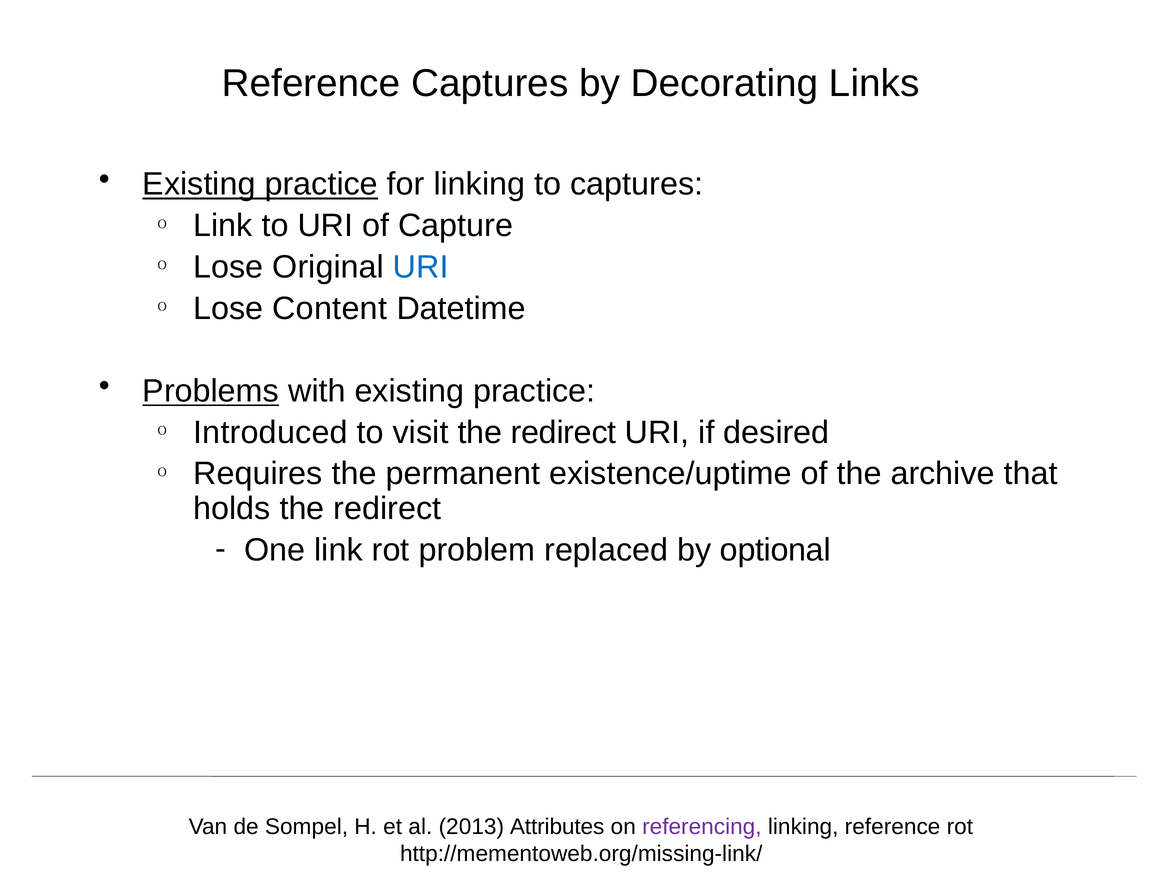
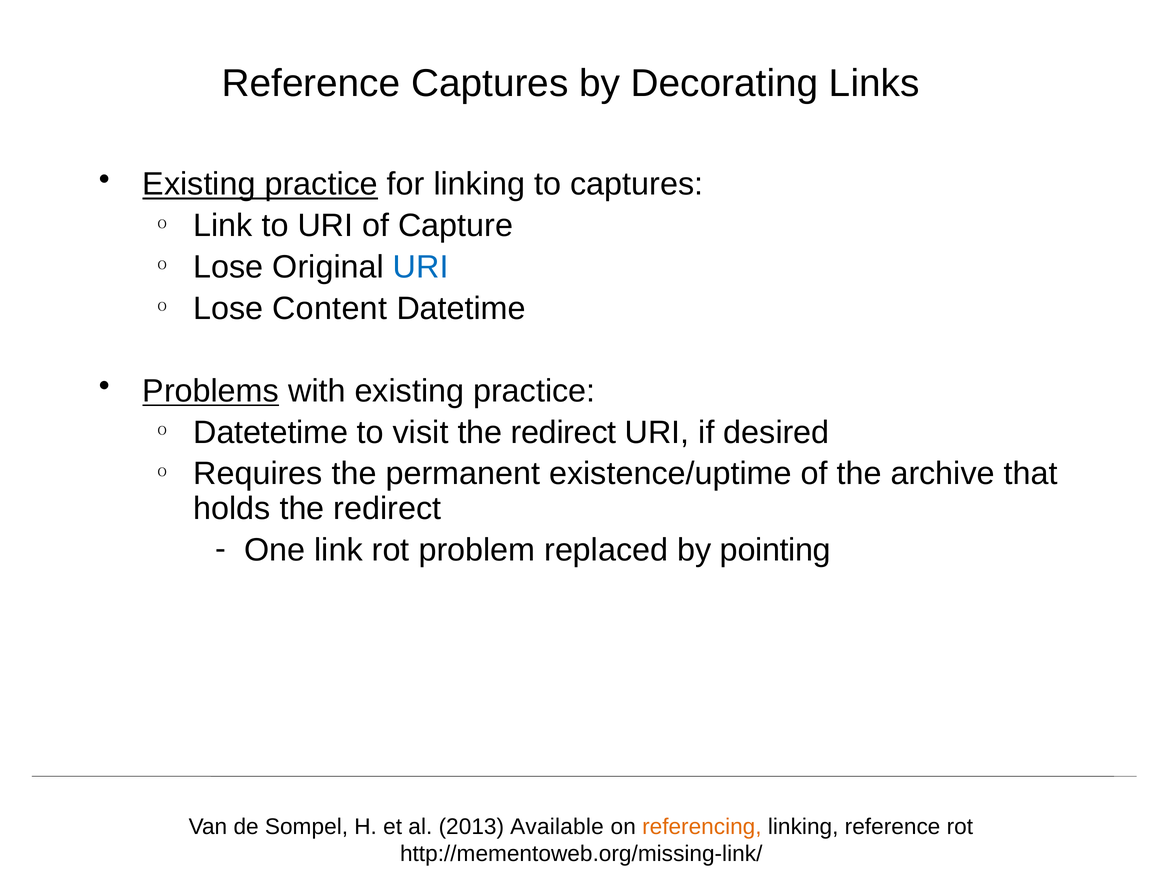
Introduced: Introduced -> Datetetime (271, 432)
optional: optional -> pointing (775, 550)
Attributes: Attributes -> Available (557, 827)
referencing colour: purple -> orange (702, 827)
